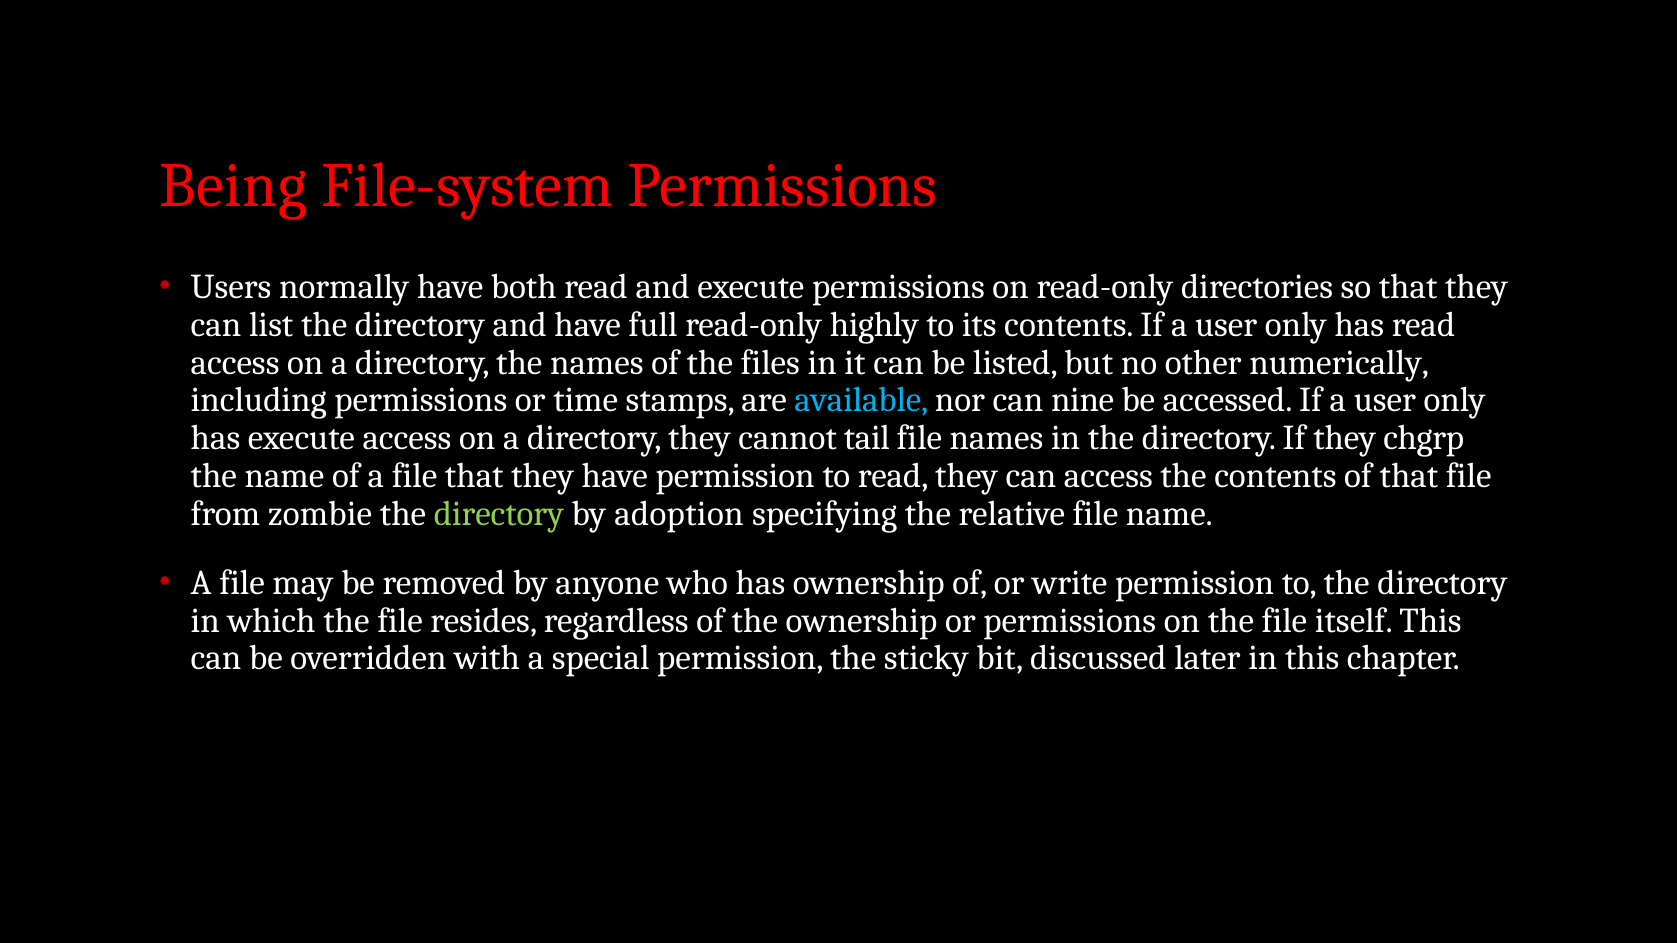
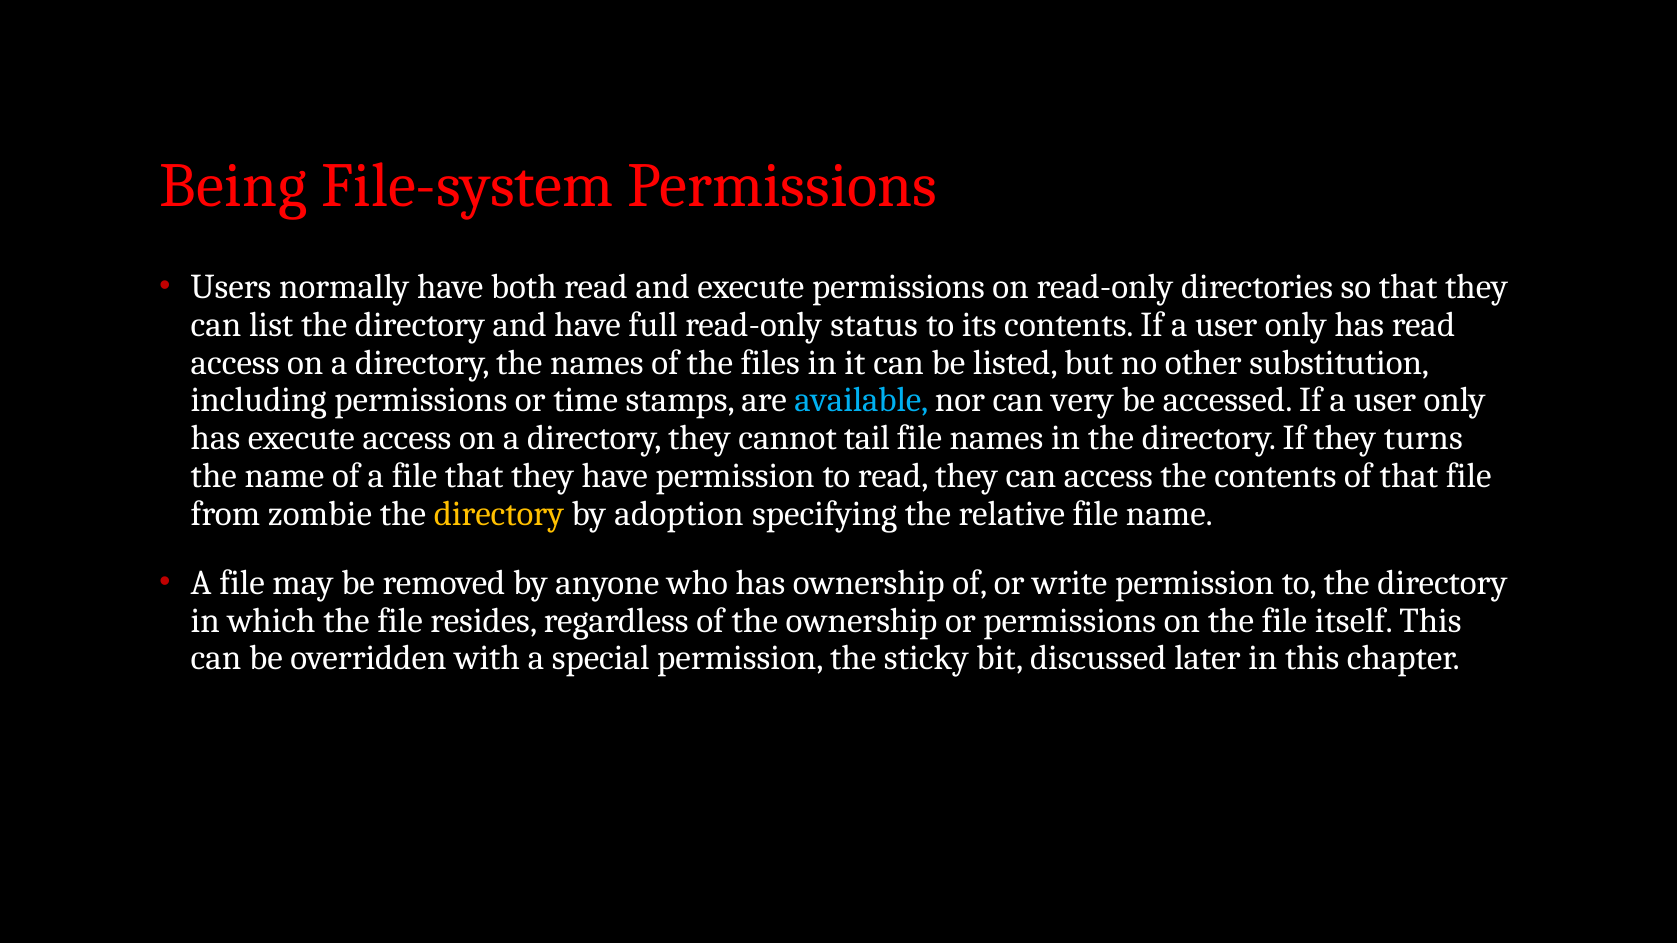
highly: highly -> status (874, 325)
numerically: numerically -> substitution (1339, 363)
nine: nine -> very (1082, 400)
chgrp: chgrp -> turns (1423, 438)
directory colour: light green -> yellow (499, 514)
